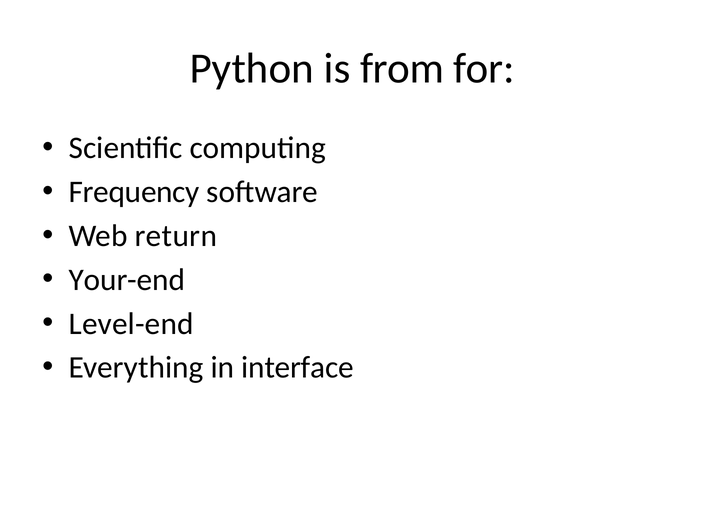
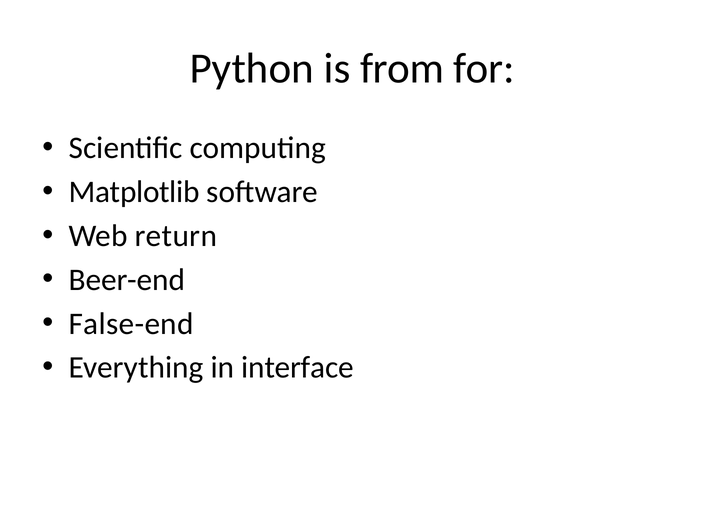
Frequency: Frequency -> Matplotlib (134, 192)
Your-end: Your-end -> Beer-end (127, 280)
Level-end: Level-end -> False-end (131, 324)
